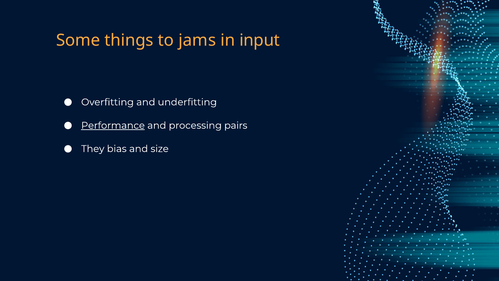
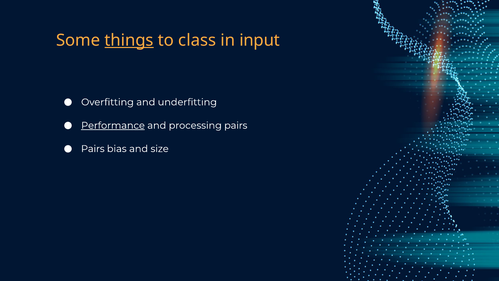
things underline: none -> present (129, 40)
jams: jams -> class (197, 40)
They: They -> Pairs (93, 149)
